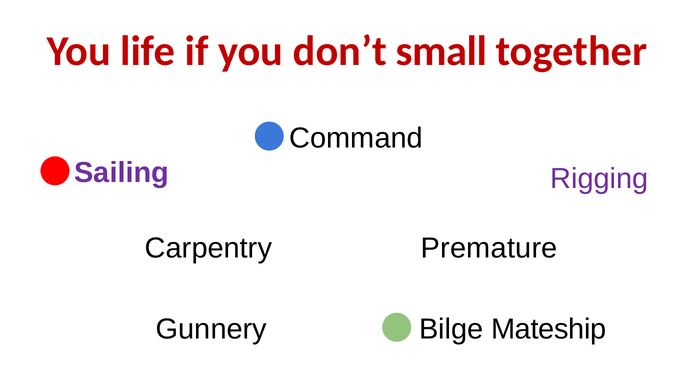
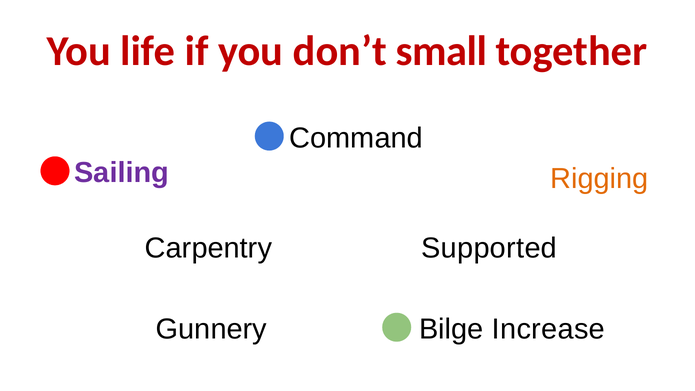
Rigging colour: purple -> orange (599, 179)
Premature: Premature -> Supported (489, 248)
Mateship: Mateship -> Increase (548, 329)
